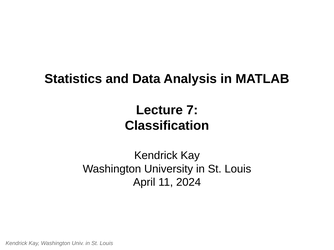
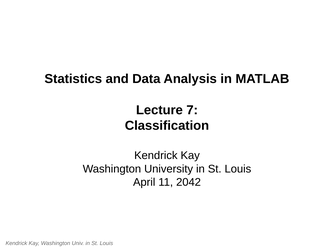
2024: 2024 -> 2042 (189, 183)
